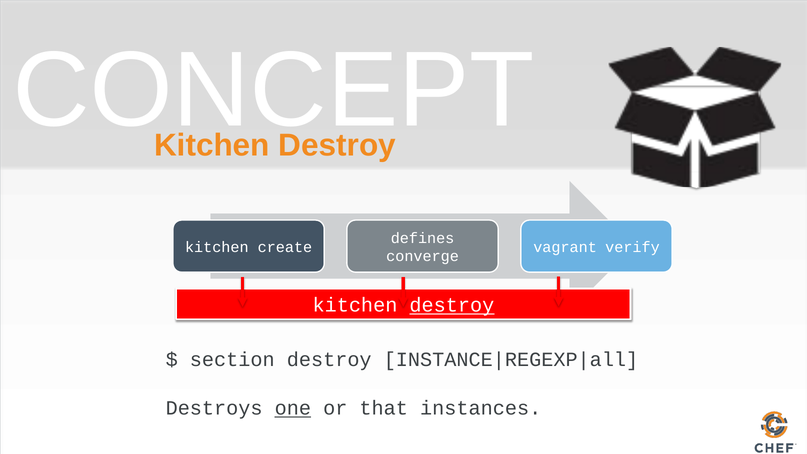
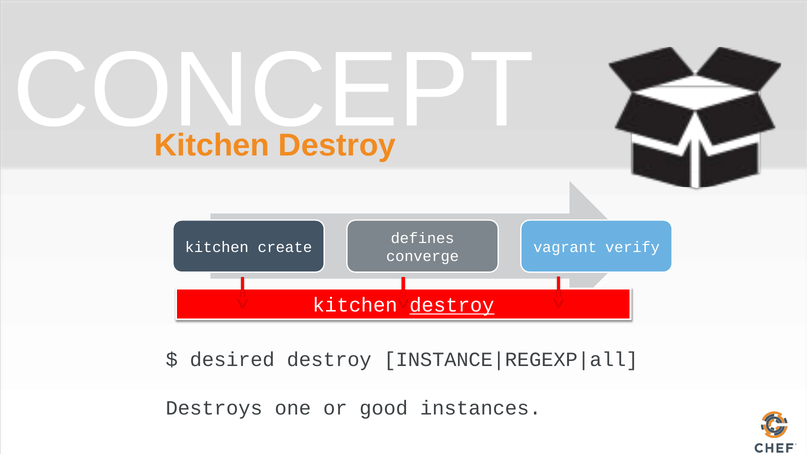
section: section -> desired (232, 360)
one underline: present -> none (293, 408)
that: that -> good (384, 408)
